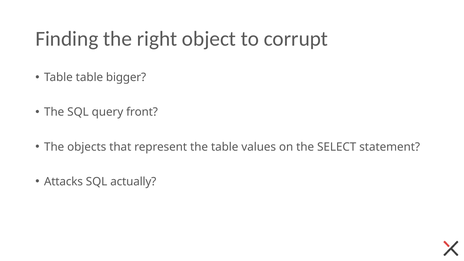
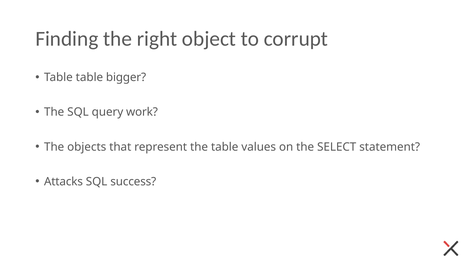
front: front -> work (142, 112)
actually: actually -> success (133, 182)
